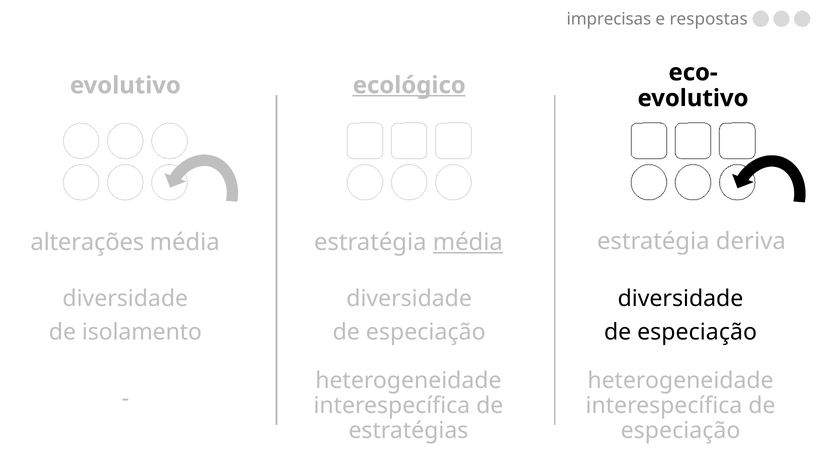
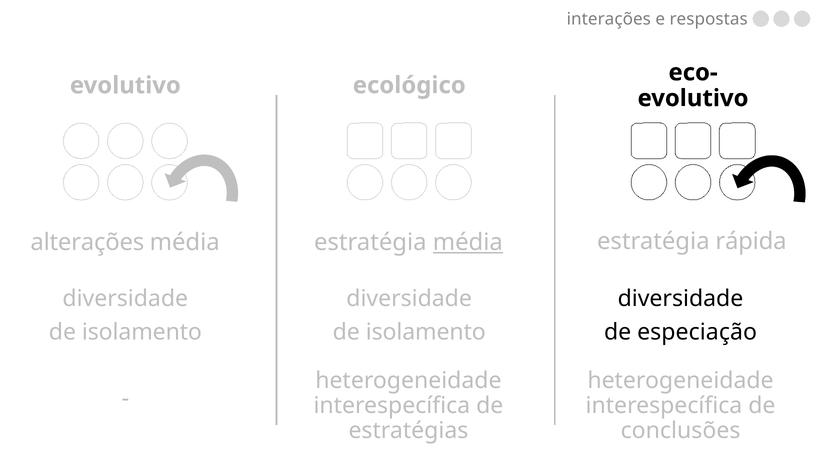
imprecisas: imprecisas -> interações (609, 19)
ecológico underline: present -> none (409, 85)
deriva: deriva -> rápida (751, 241)
especiação: especiação -> isolamento (426, 332)
especiação: especiação -> conclusões (681, 431)
